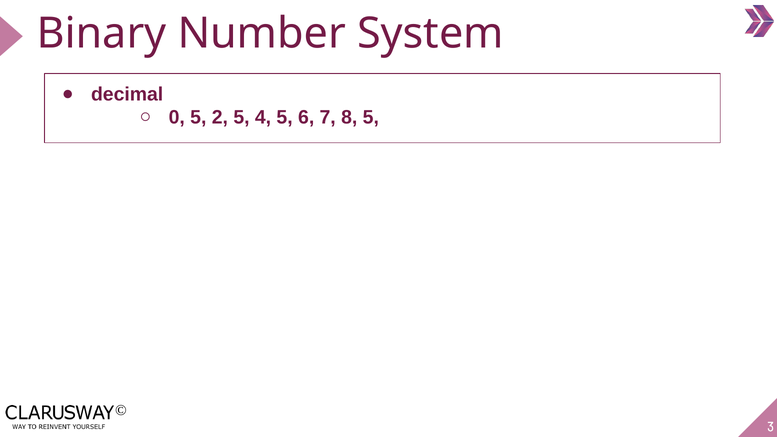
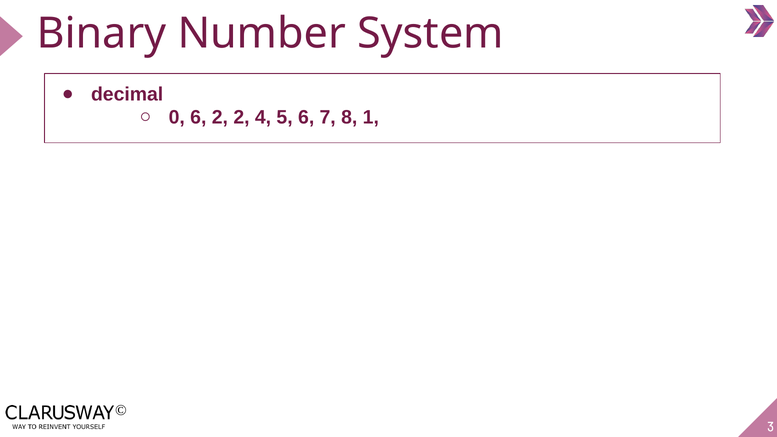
0 5: 5 -> 6 (198, 117)
2 5: 5 -> 2 (241, 117)
8 5: 5 -> 1 (371, 117)
